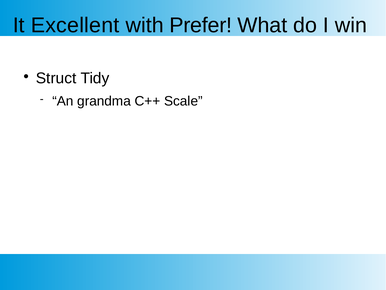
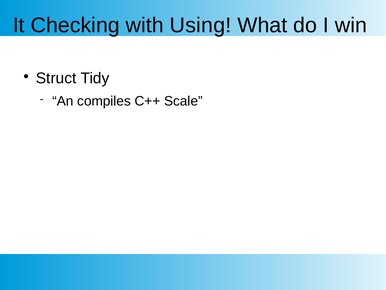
Excellent: Excellent -> Checking (75, 25)
Prefer: Prefer -> Using (200, 25)
grandma: grandma -> compiles (104, 101)
